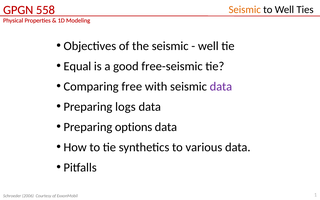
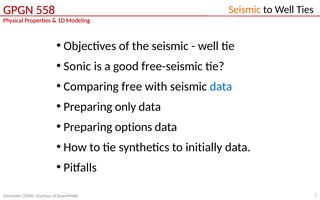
Equal: Equal -> Sonic (77, 66)
data colour: purple -> blue (221, 86)
logs: logs -> only (126, 107)
various: various -> initially (204, 147)
